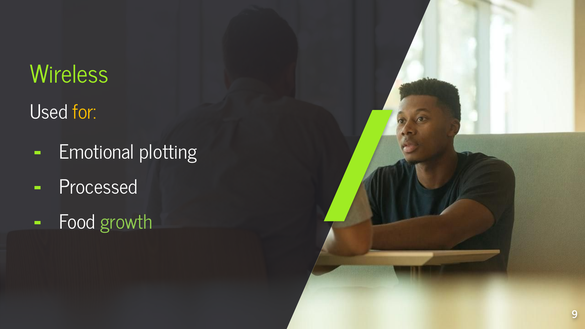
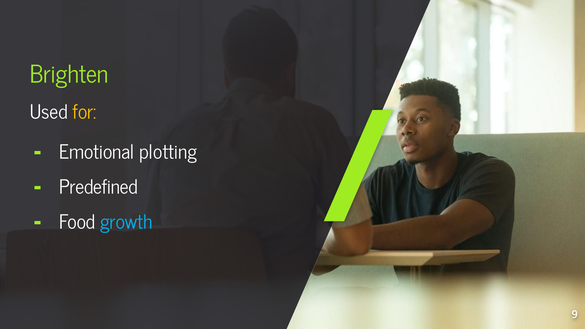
Wireless: Wireless -> Brighten (69, 75)
Processed: Processed -> Predefined (98, 187)
growth colour: light green -> light blue (126, 223)
